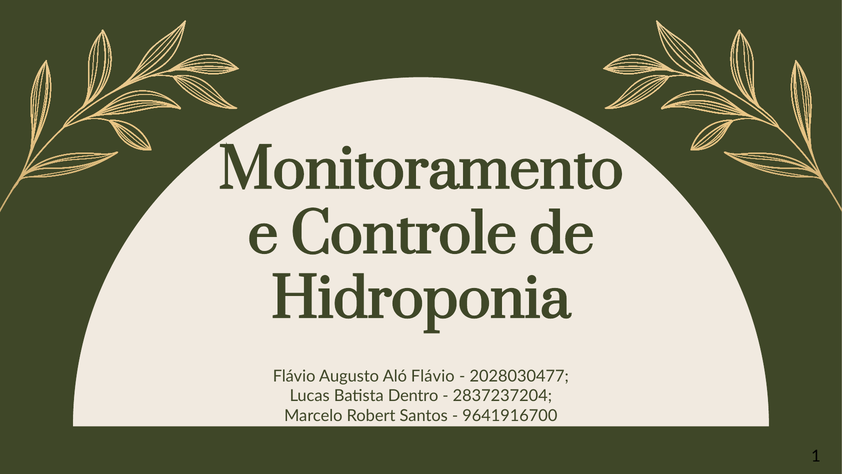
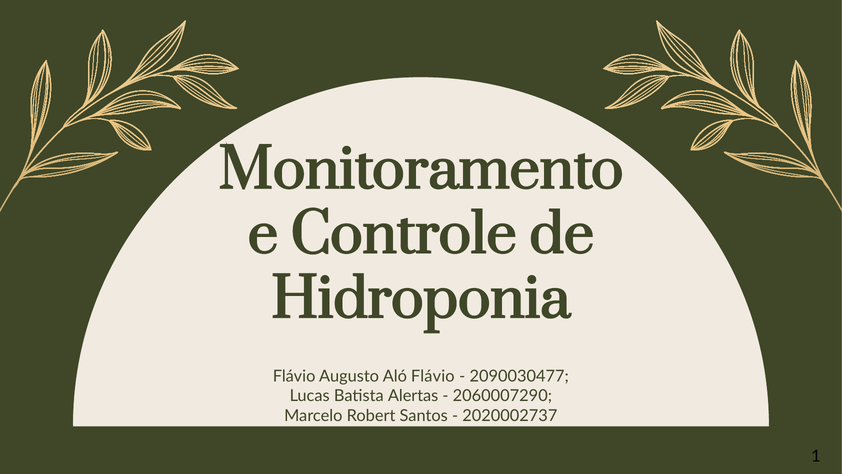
2028030477: 2028030477 -> 2090030477 (519, 376)
Dentro: Dentro -> Alertas (413, 396)
2837237204: 2837237204 -> 2060007290 (502, 396)
9641916700: 9641916700 -> 2020002737 (510, 415)
